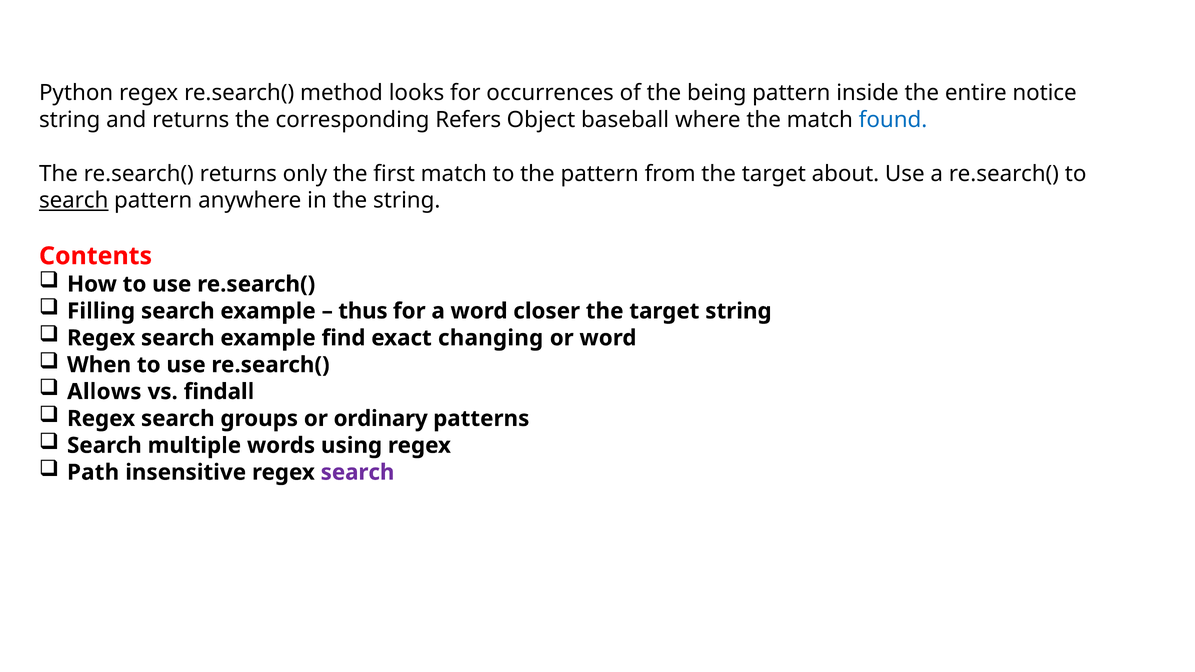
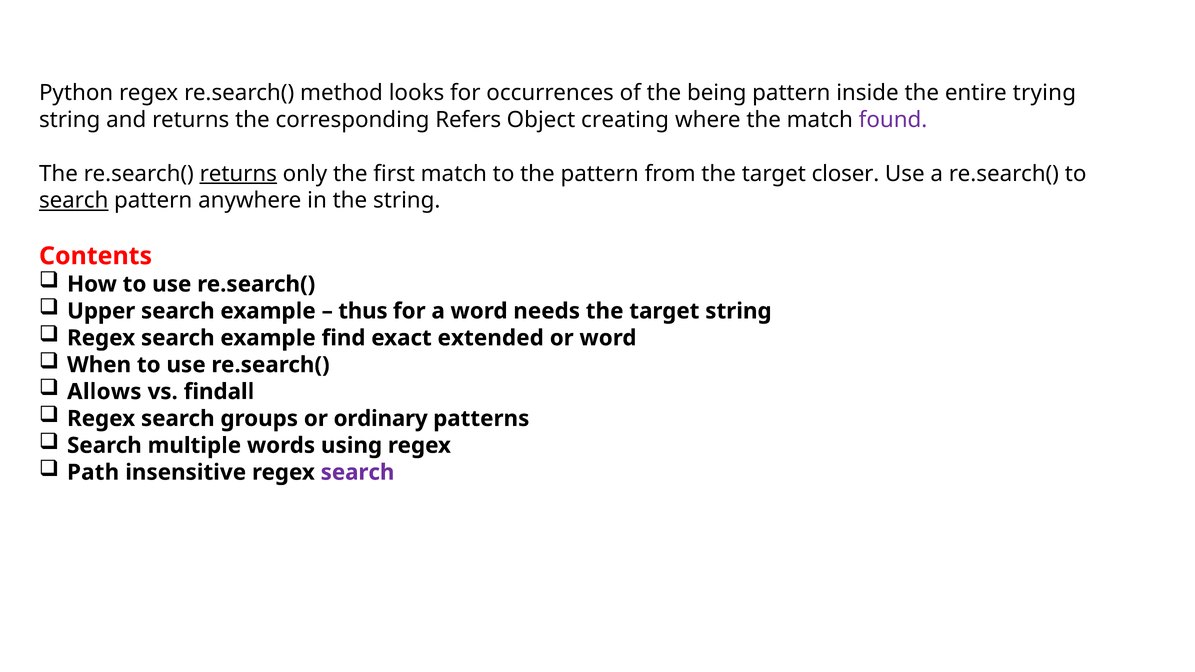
notice: notice -> trying (1044, 93)
baseball: baseball -> creating (625, 120)
found colour: blue -> purple (893, 120)
returns underline: none -> present (238, 174)
about: about -> closer (845, 174)
Filling: Filling -> Upper (101, 311)
closer: closer -> needs (547, 311)
changing: changing -> extended (491, 338)
